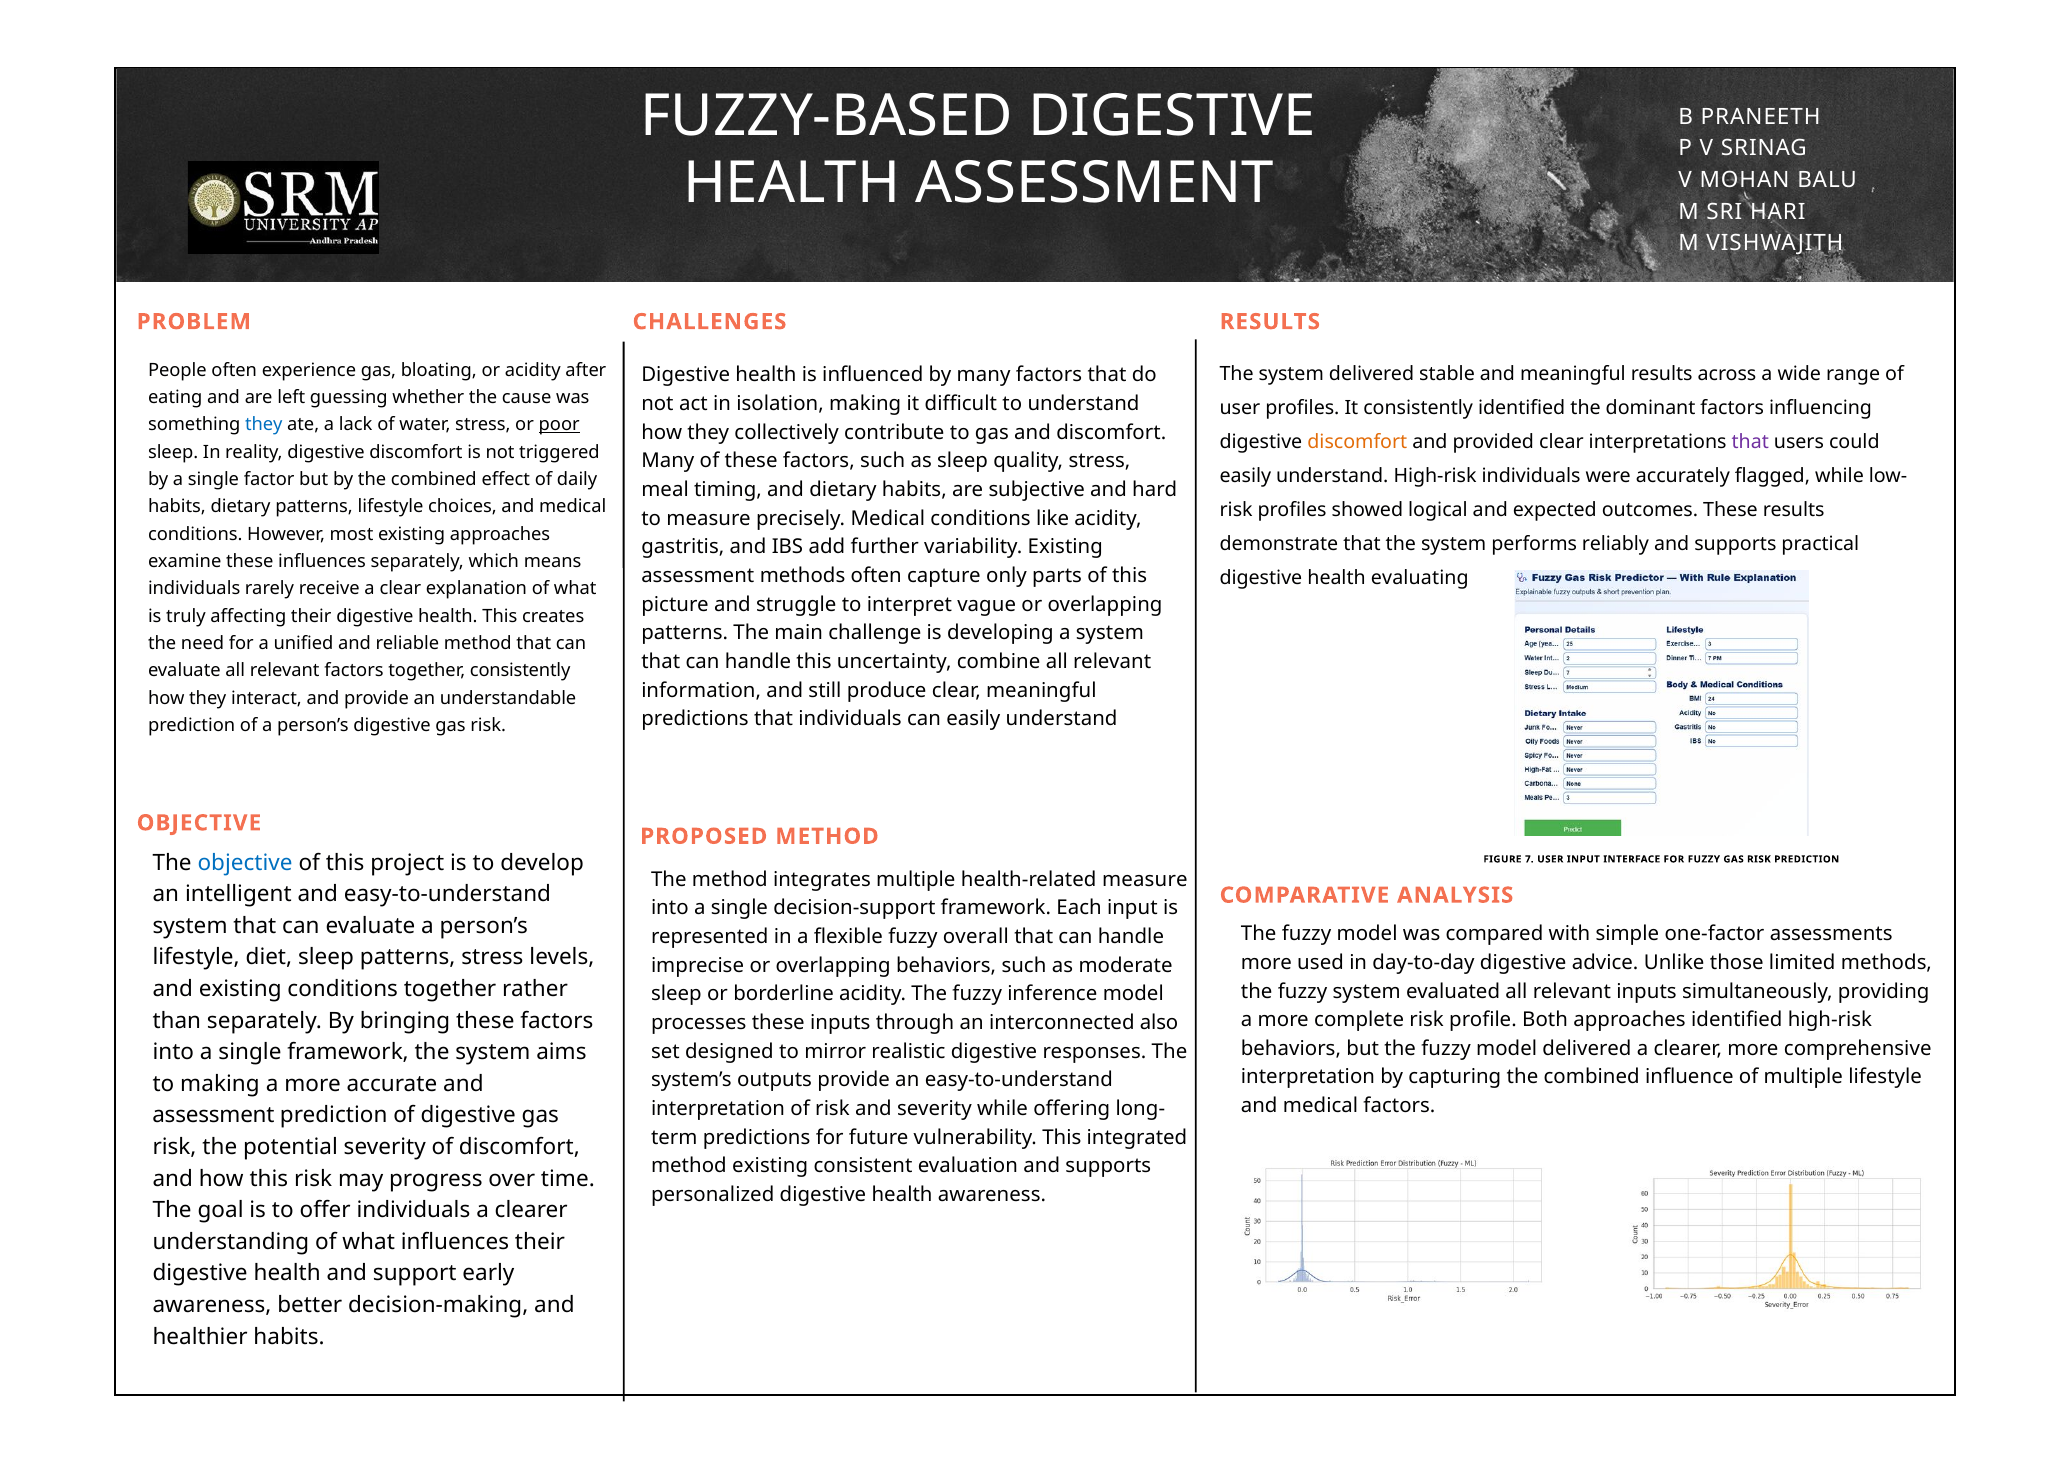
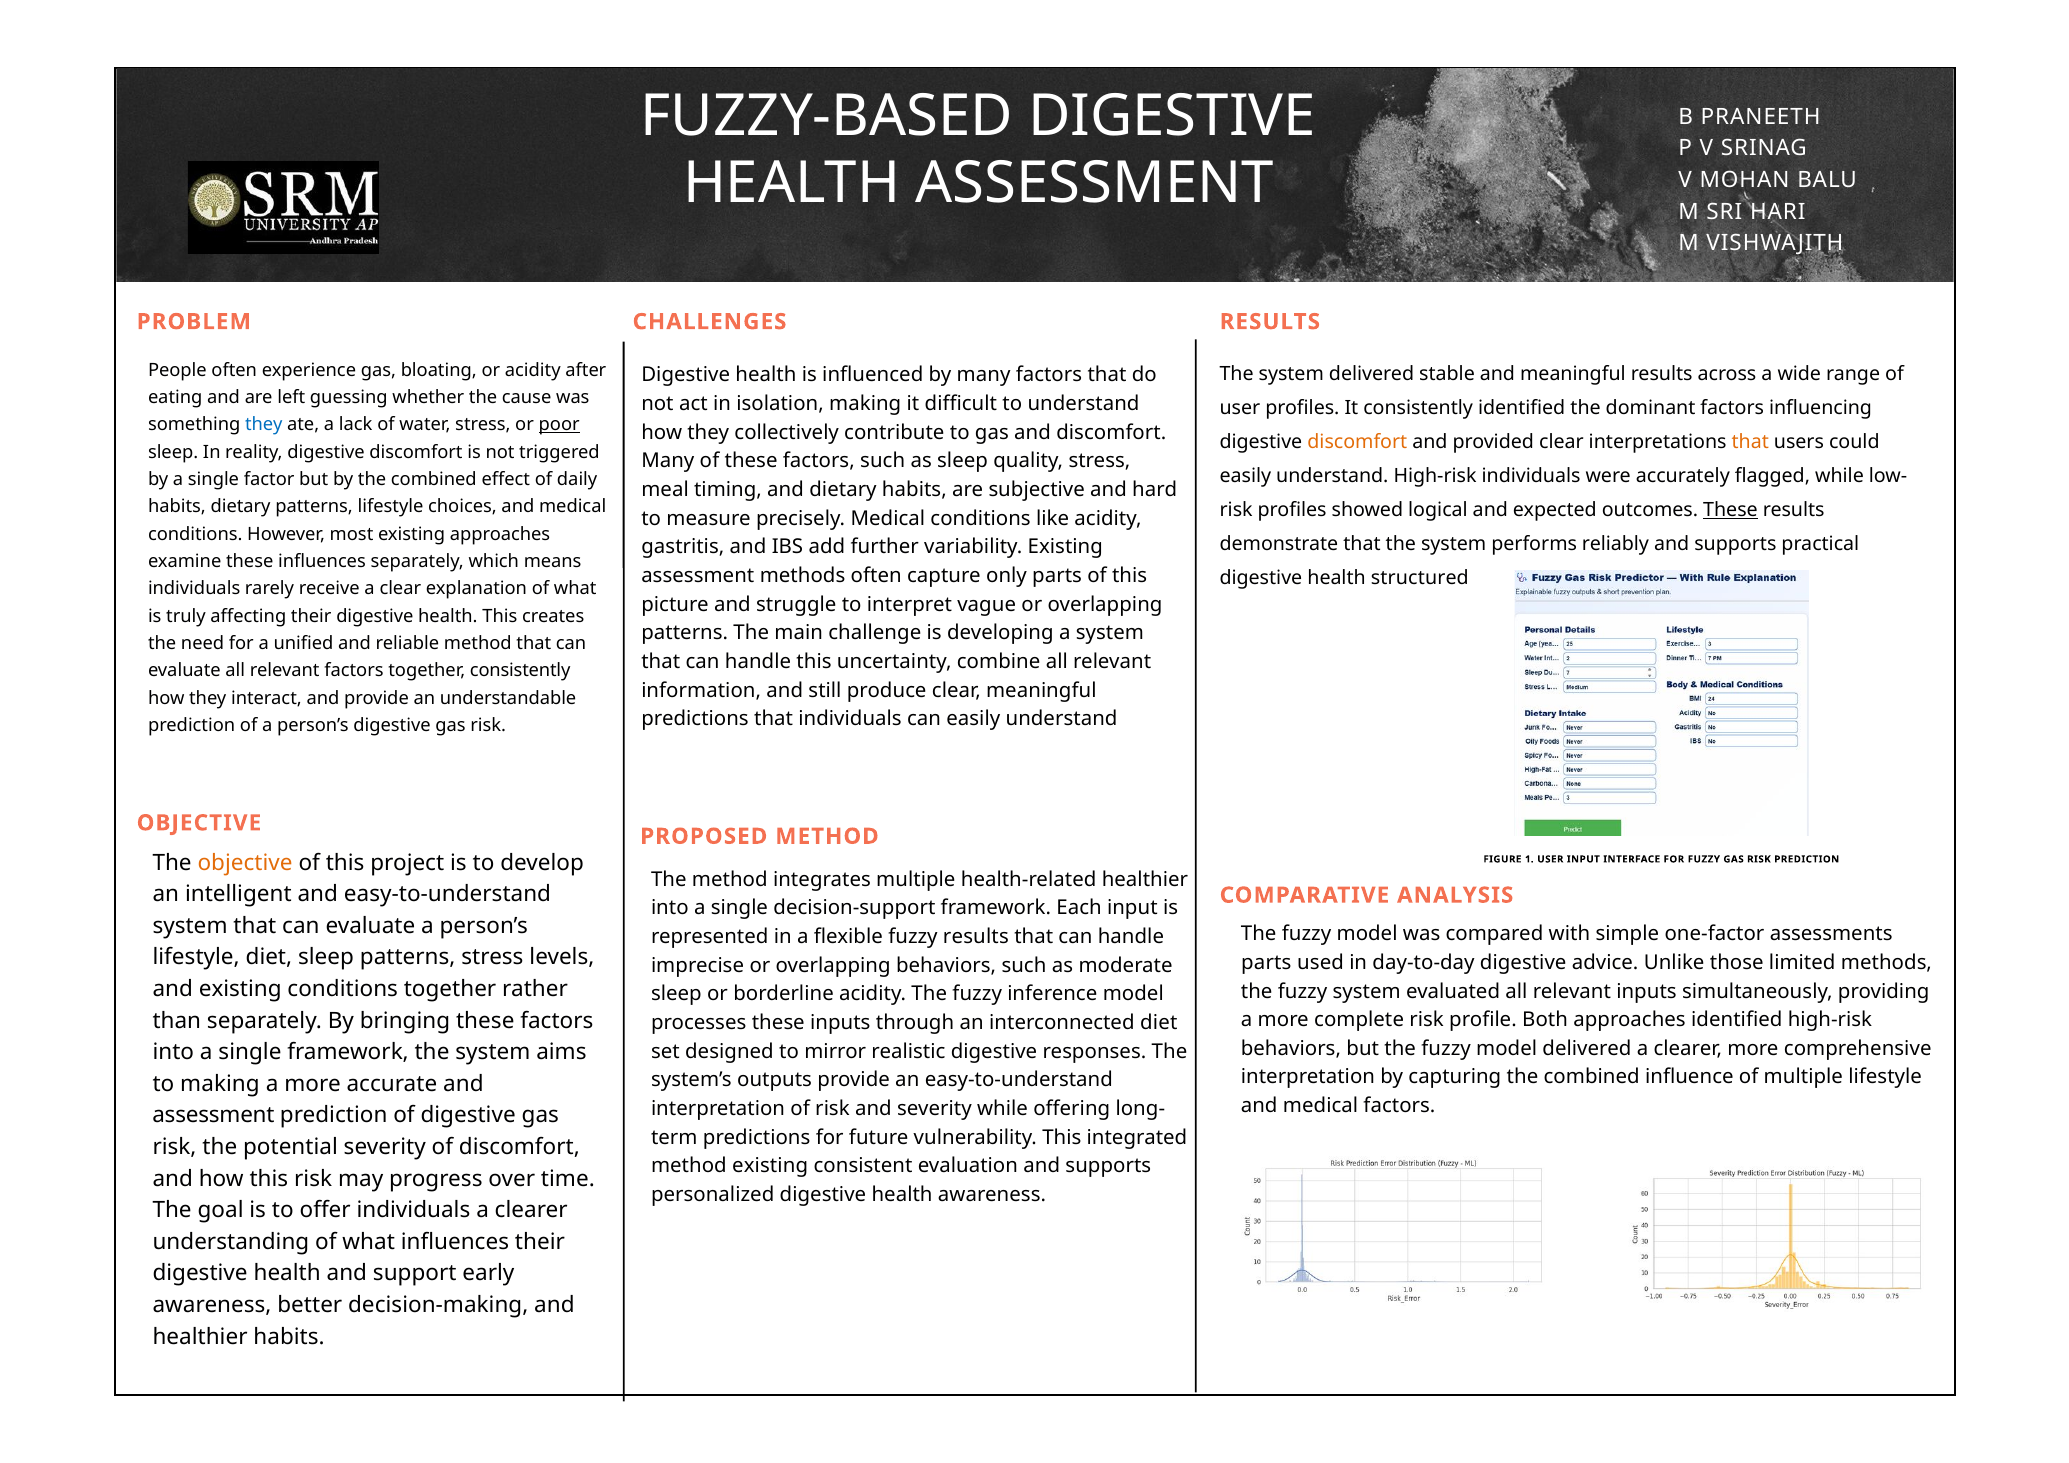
that colour: purple -> orange (1750, 442)
These underline: none -> present (1730, 510)
evaluating: evaluating -> structured (1420, 578)
objective colour: blue -> orange (245, 863)
7: 7 -> 1 (1529, 859)
health-related measure: measure -> healthier (1145, 880)
fuzzy overall: overall -> results (976, 937)
more: more -> parts (1266, 963)
interconnected also: also -> diet (1159, 1023)
